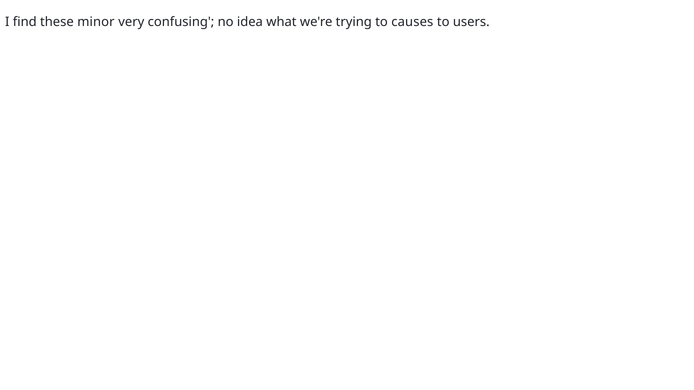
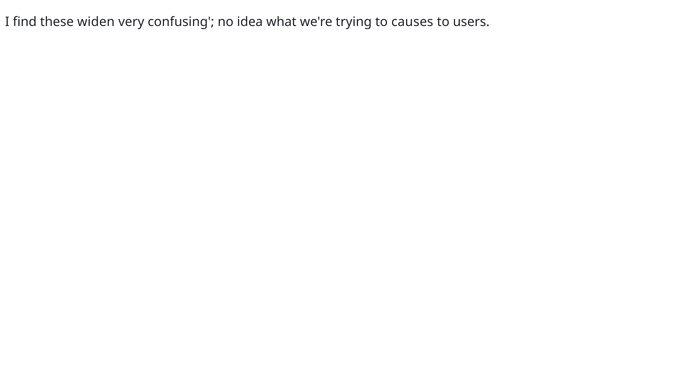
minor: minor -> widen (96, 22)
